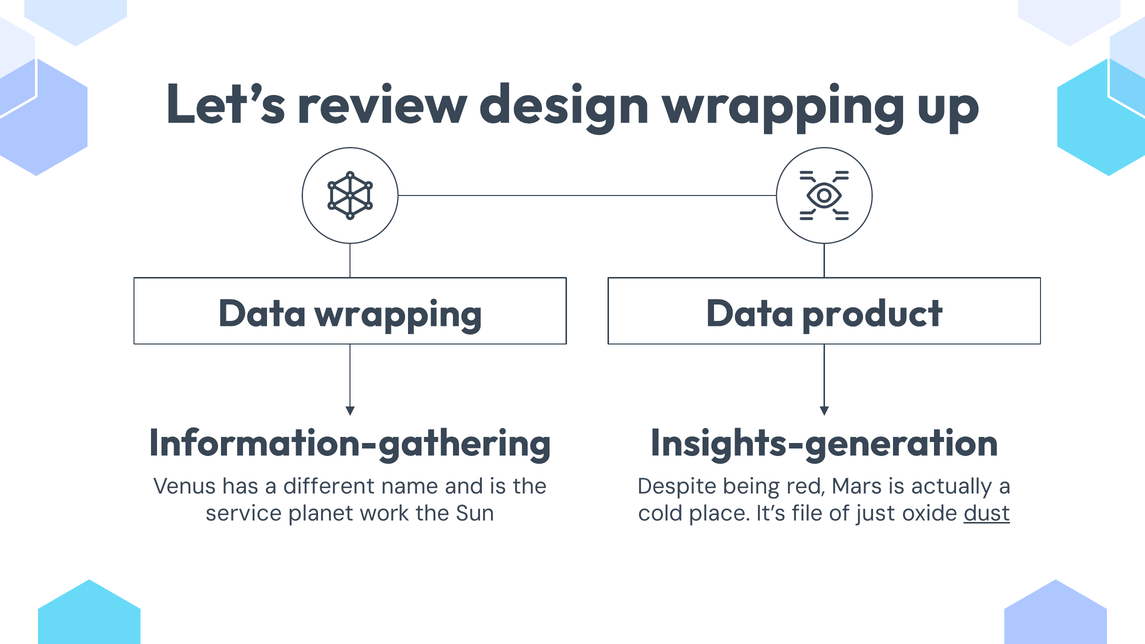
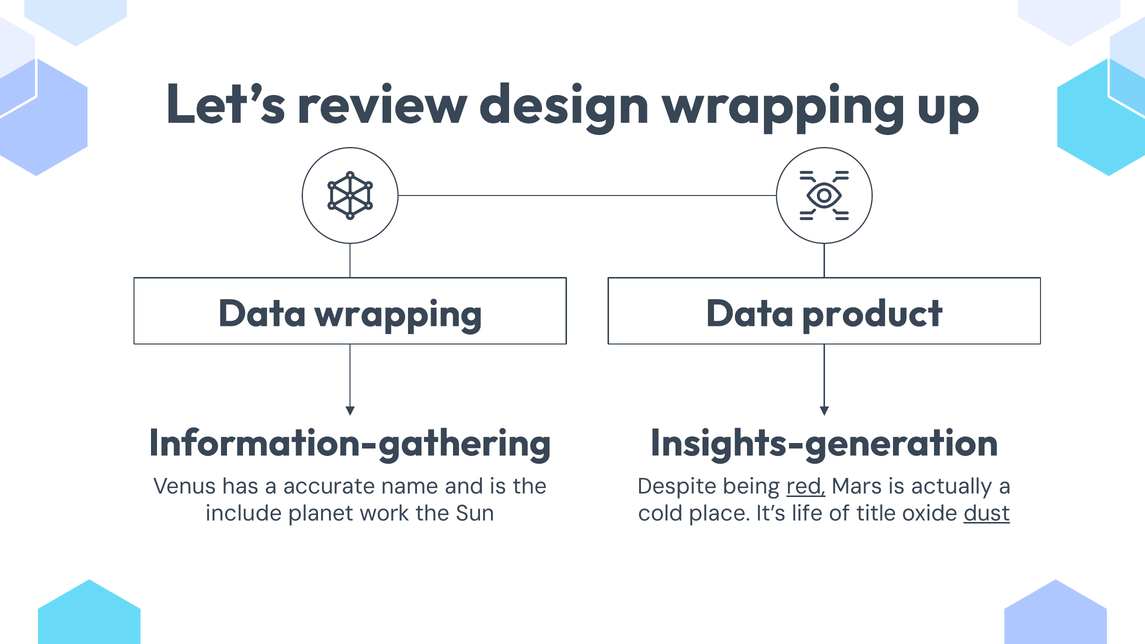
different: different -> accurate (329, 487)
red underline: none -> present (806, 487)
service: service -> include (244, 513)
file: file -> life (807, 513)
just: just -> title (876, 513)
